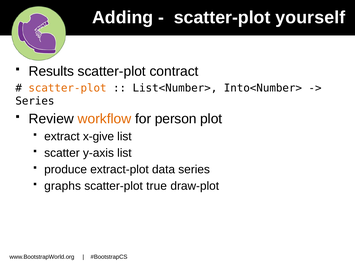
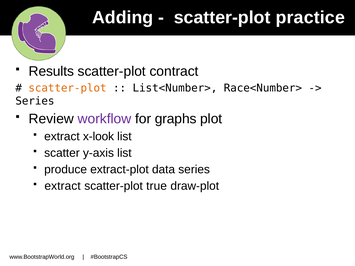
yourself: yourself -> practice (310, 17)
Into<Number>: Into<Number> -> Race<Number> (263, 88)
workflow colour: orange -> purple (104, 119)
person: person -> graphs (176, 119)
x-give: x-give -> x-look (99, 137)
graphs: graphs -> extract (63, 186)
